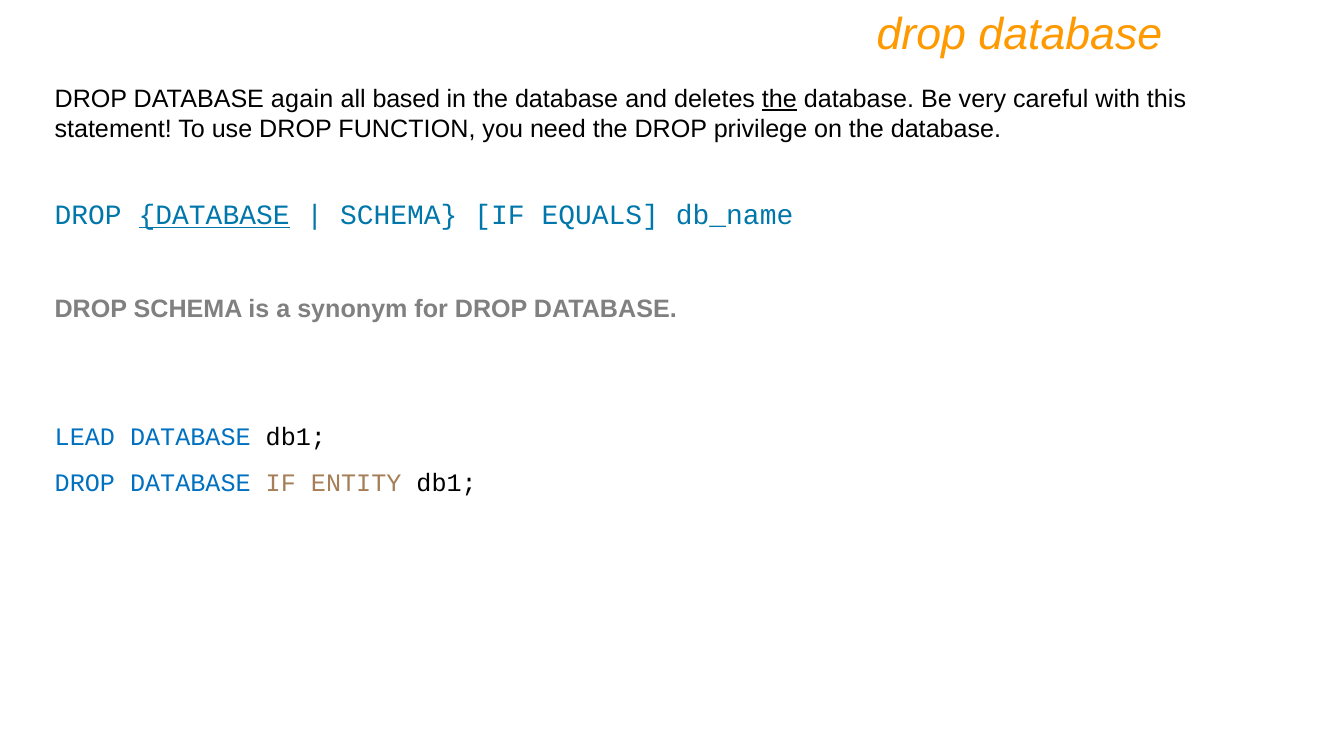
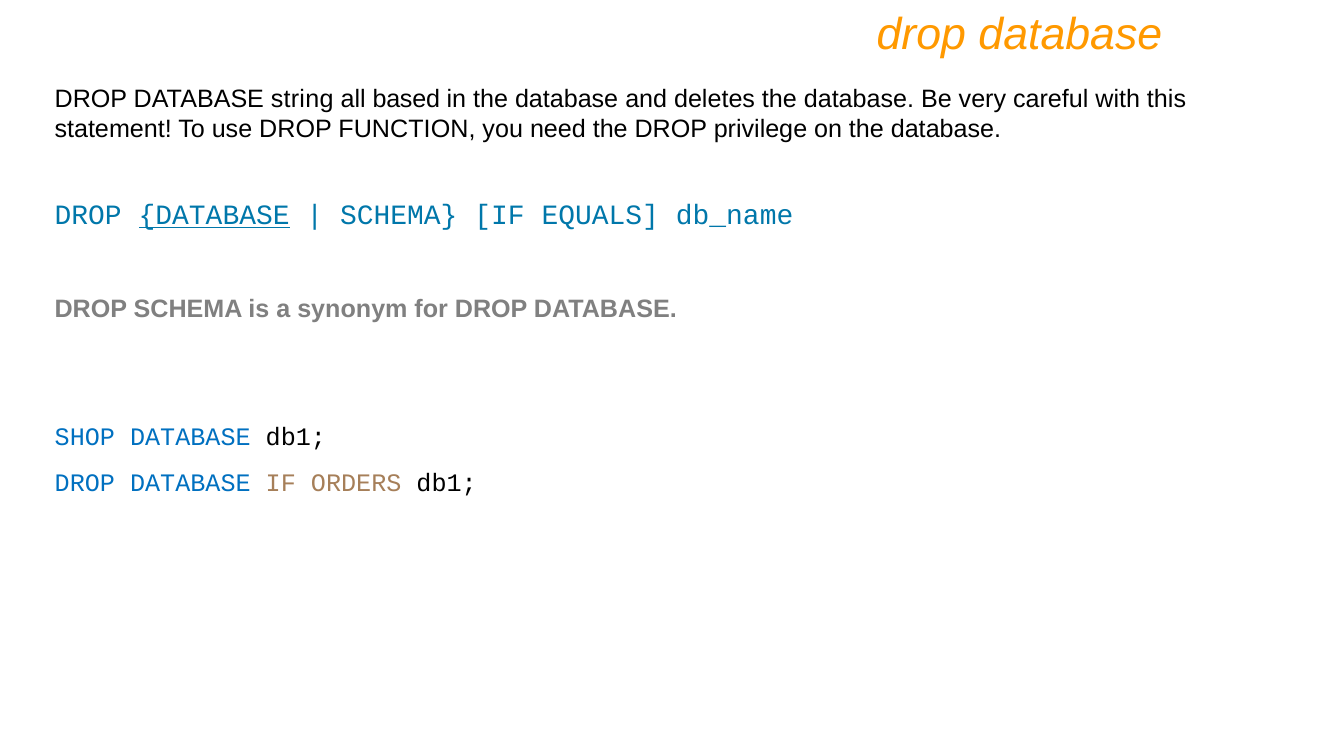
again: again -> string (302, 99)
the underline: present -> none (779, 99)
LEAD: LEAD -> SHOP (85, 437)
ENTITY: ENTITY -> ORDERS (356, 483)
